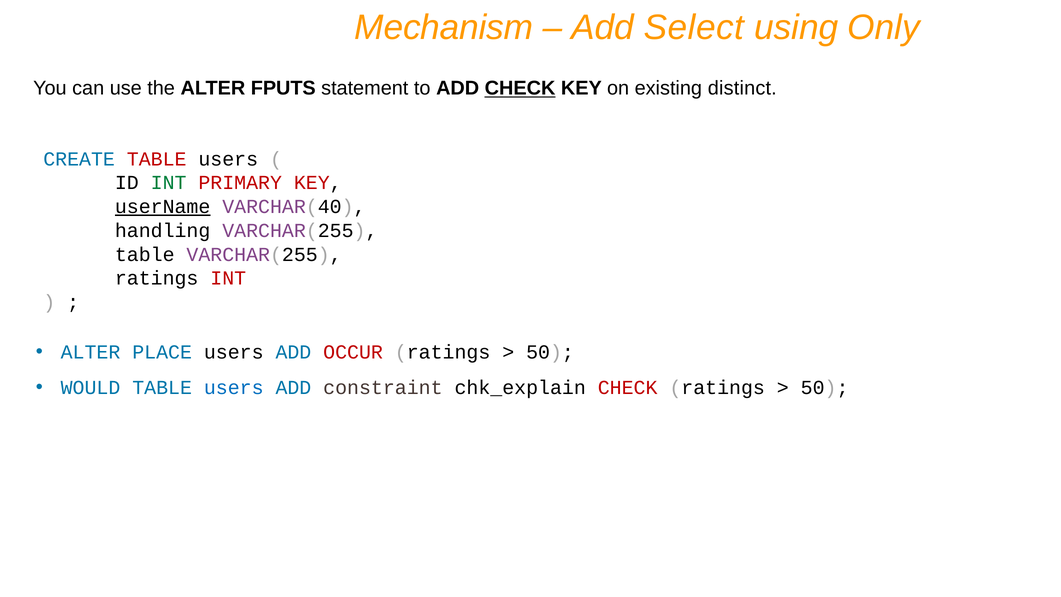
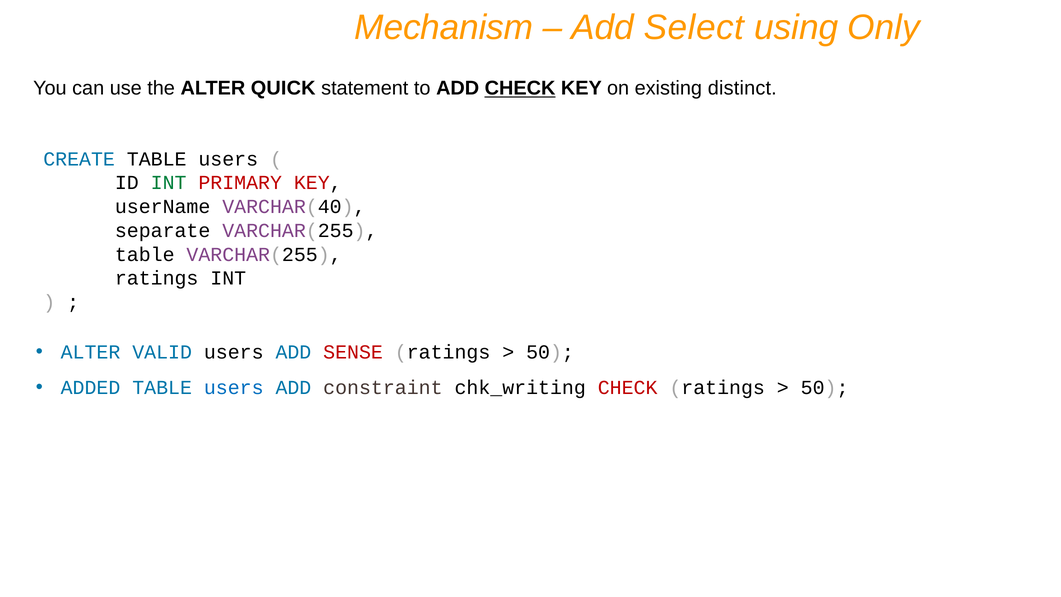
FPUTS: FPUTS -> QUICK (283, 88)
TABLE colour: red -> black (157, 159)
userName underline: present -> none (163, 207)
handling: handling -> separate (163, 231)
INT colour: red -> black (228, 278)
PLACE: PLACE -> VALID (162, 352)
OCCUR: OCCUR -> SENSE (353, 352)
WOULD: WOULD -> ADDED (90, 388)
chk_explain: chk_explain -> chk_writing (520, 388)
